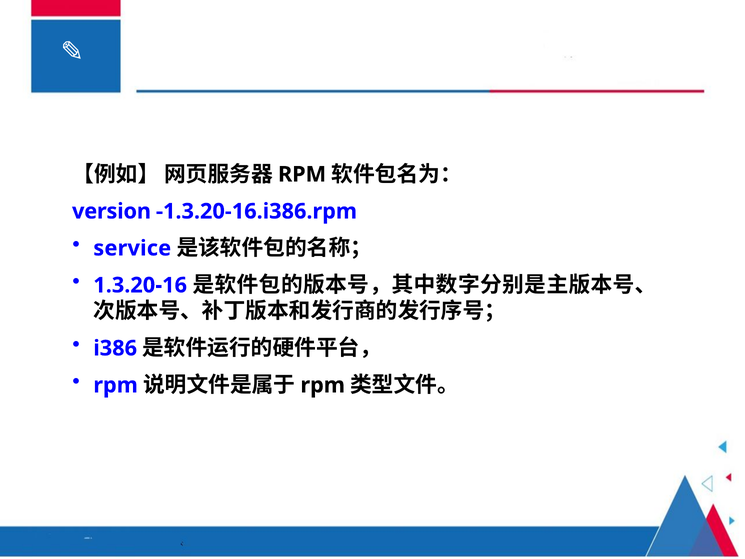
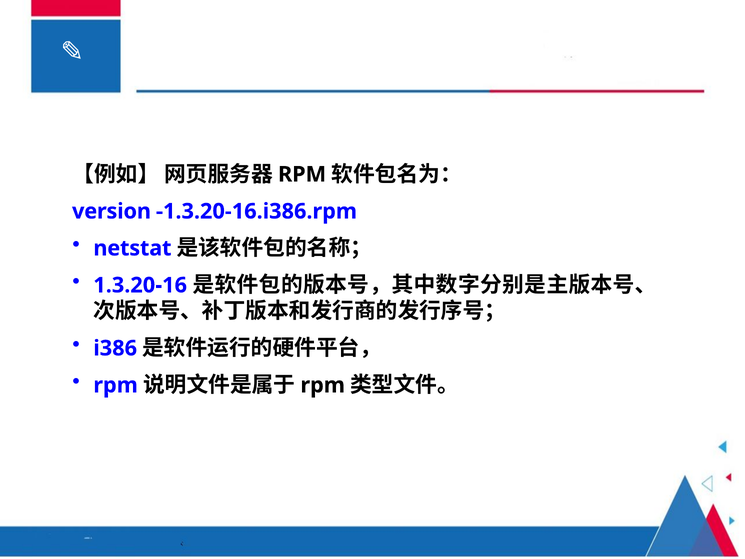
service: service -> netstat (132, 248)
